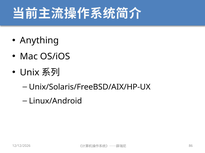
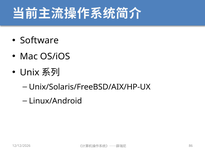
Anything: Anything -> Software (39, 41)
